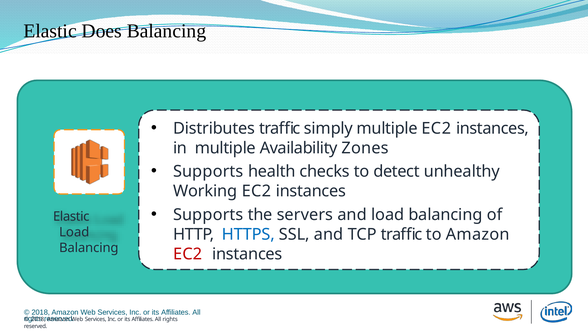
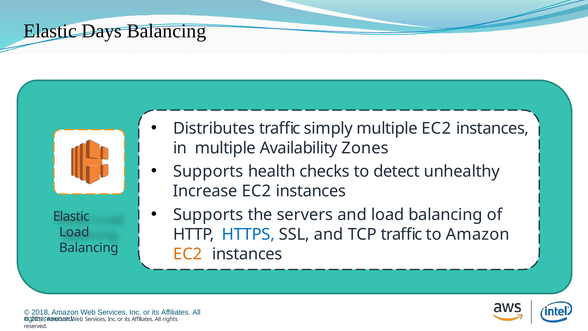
Does: Does -> Days (102, 31)
Working: Working -> Increase (205, 191)
EC2 colour: red -> orange (188, 254)
